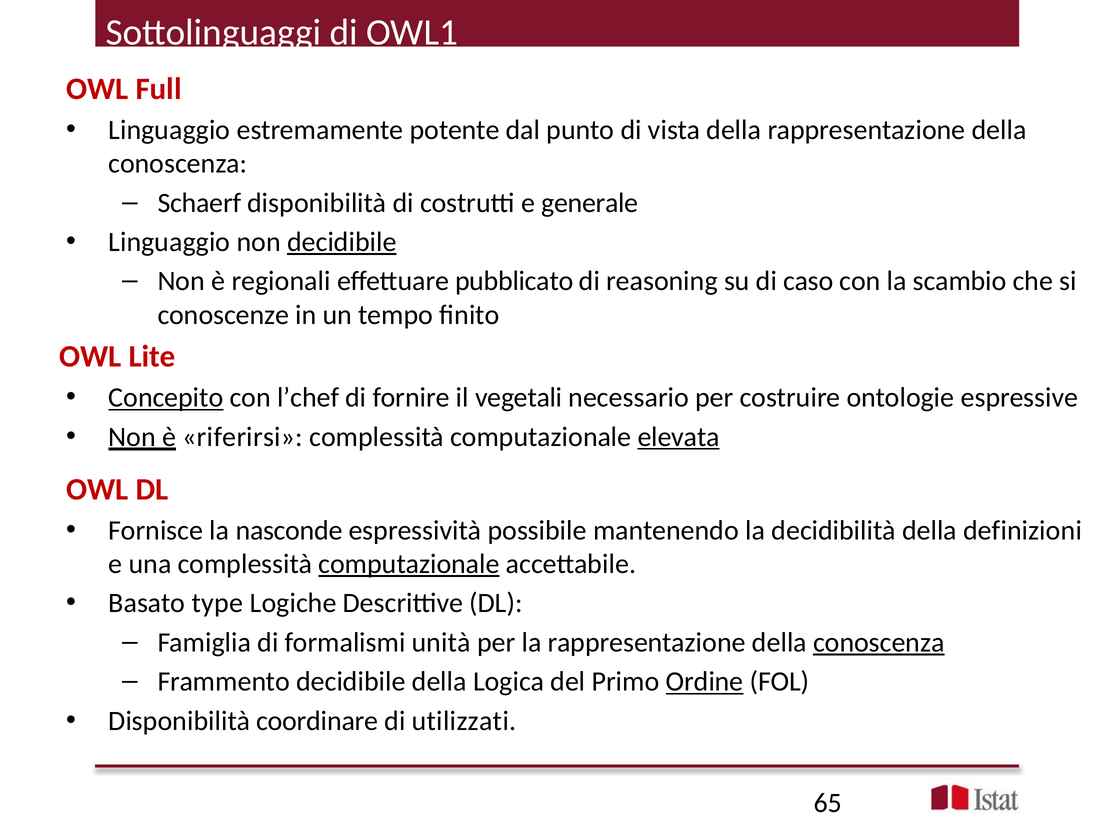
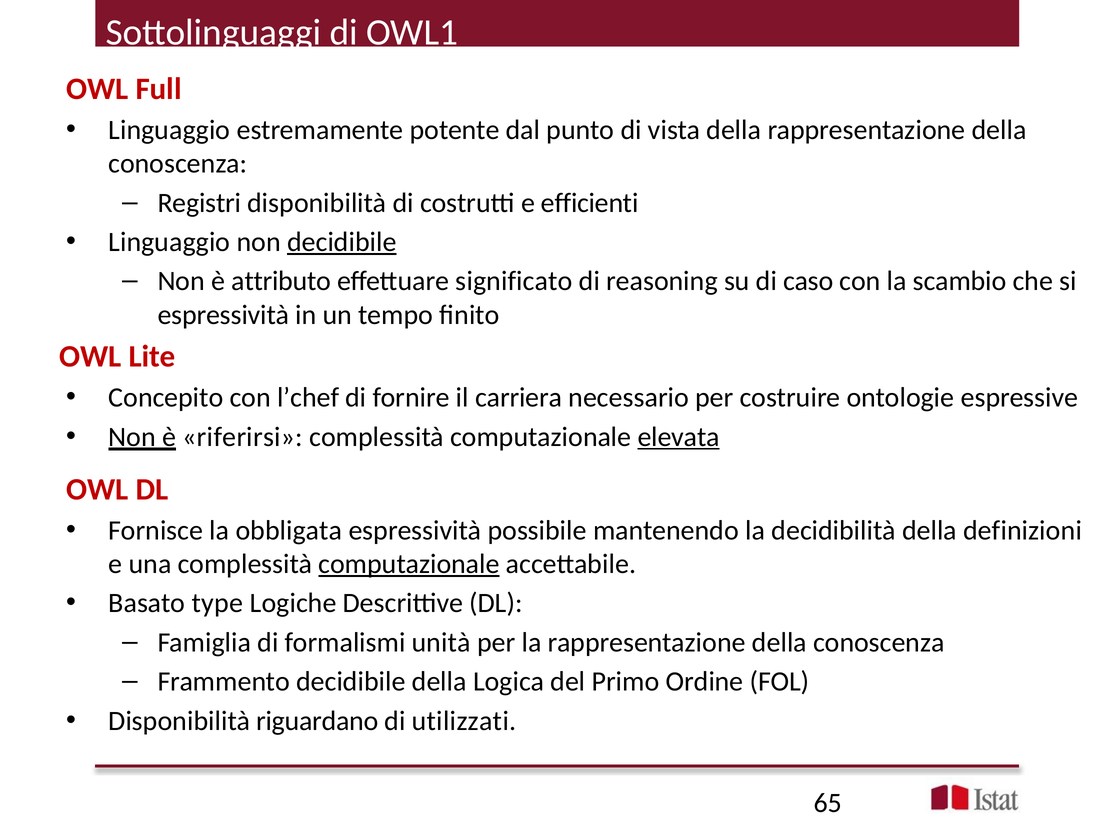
Schaerf: Schaerf -> Registri (199, 203)
generale: generale -> efficienti (590, 203)
regionali: regionali -> attributo (281, 281)
pubblicato: pubblicato -> significato (514, 281)
conoscenze: conoscenze -> espressività (223, 315)
Concepito underline: present -> none (166, 398)
vegetali: vegetali -> carriera (519, 398)
nasconde: nasconde -> obbligata (289, 530)
conoscenza underline: present -> none (879, 642)
Ordine underline: present -> none (705, 682)
coordinare: coordinare -> riguardano (317, 721)
